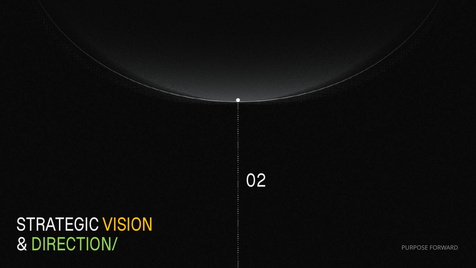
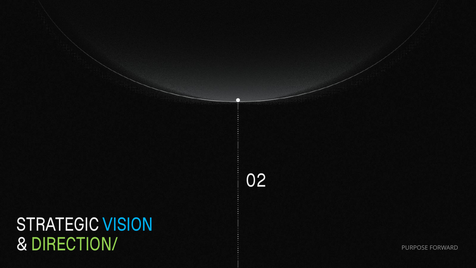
VISION colour: yellow -> light blue (128, 225)
